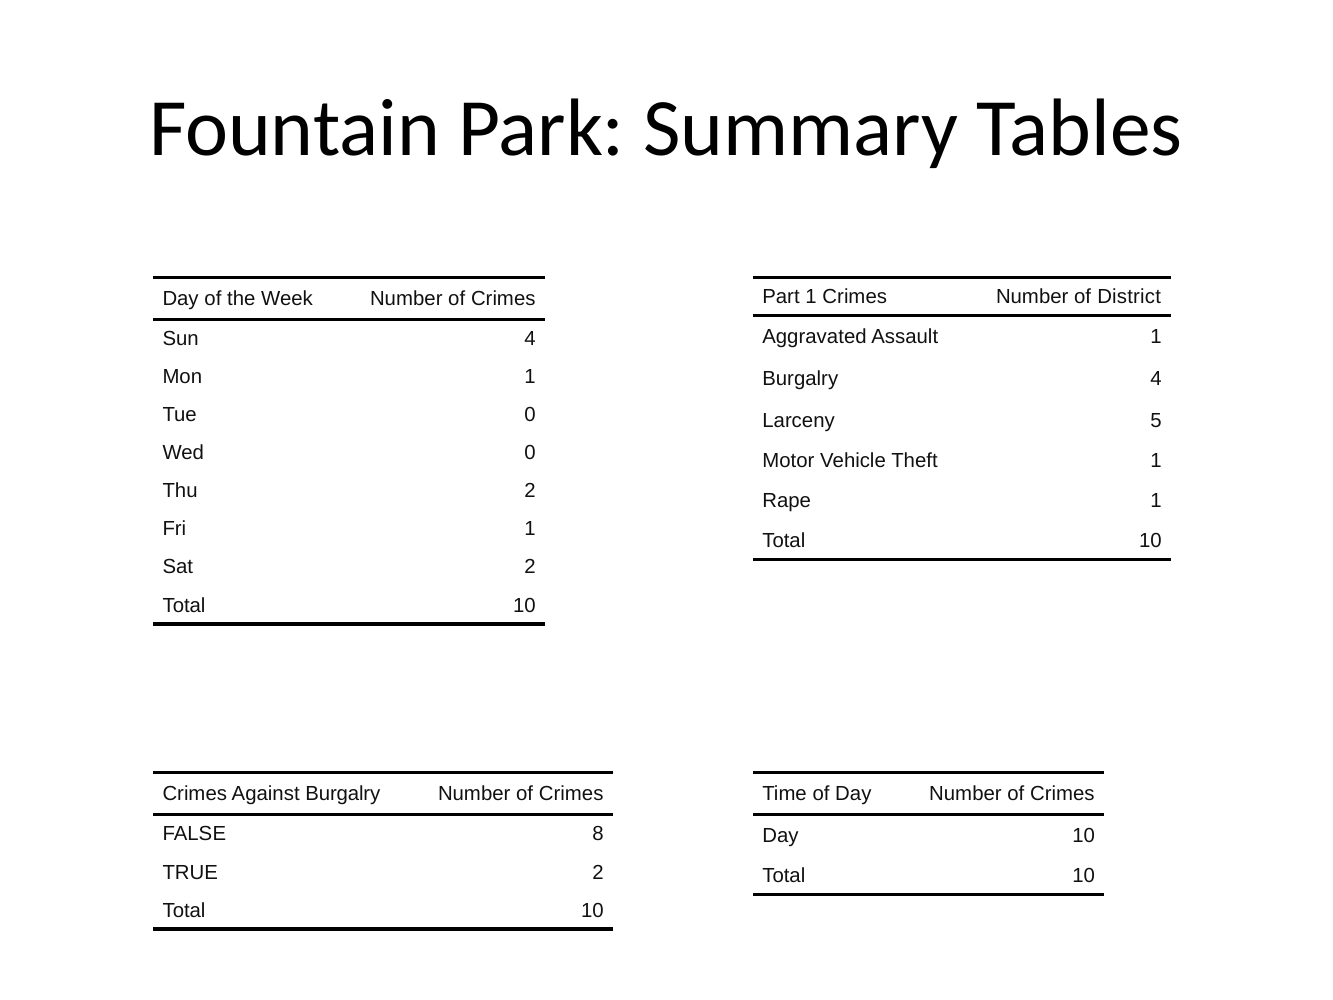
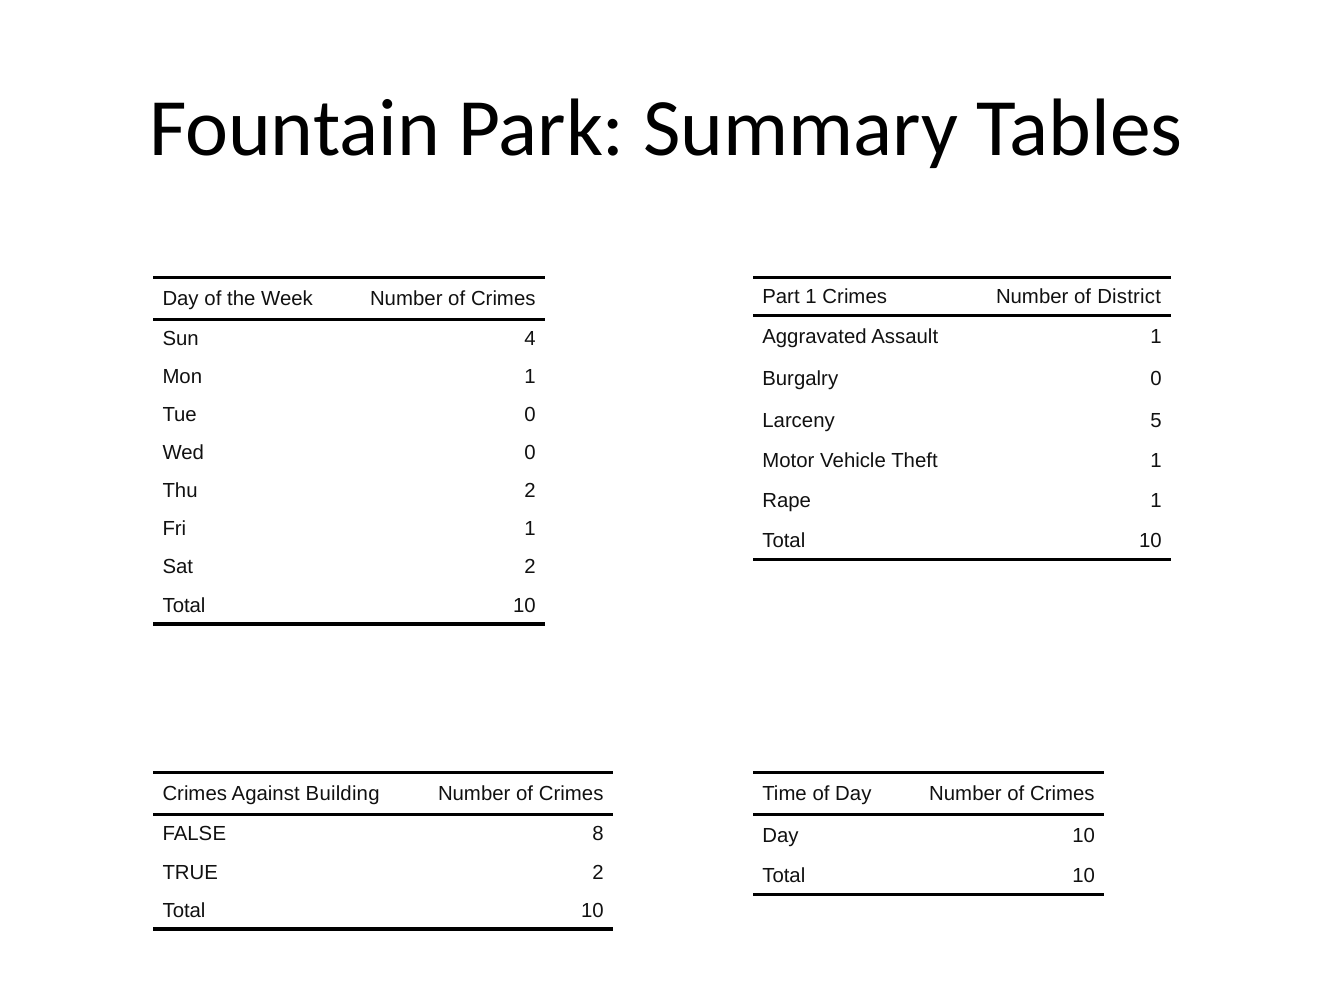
Burgalry 4: 4 -> 0 (1156, 379)
Against Burgalry: Burgalry -> Building (343, 794)
